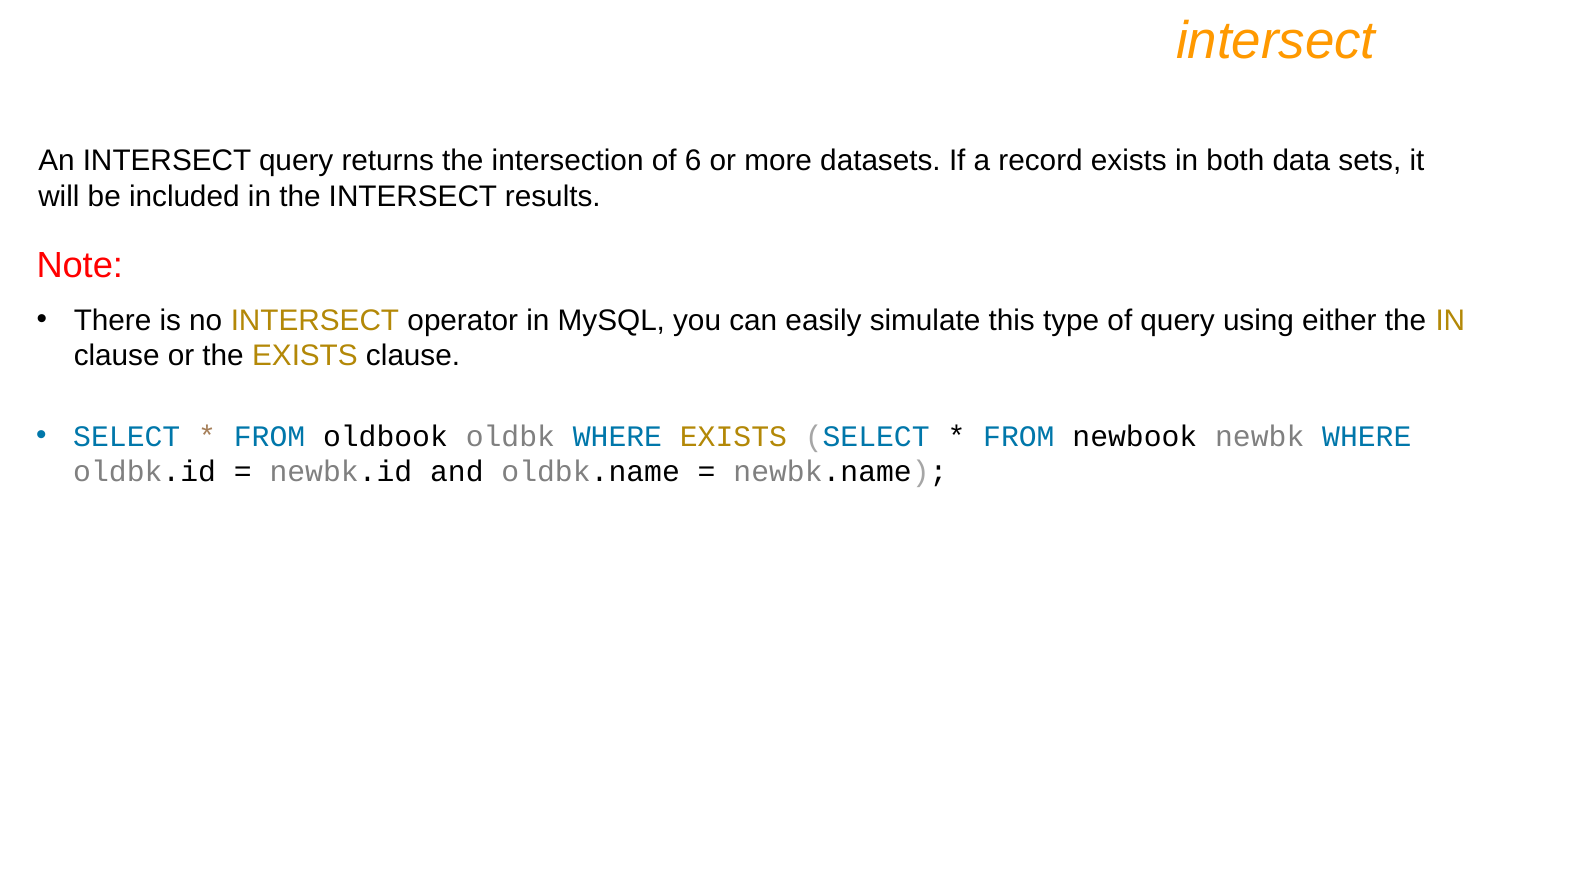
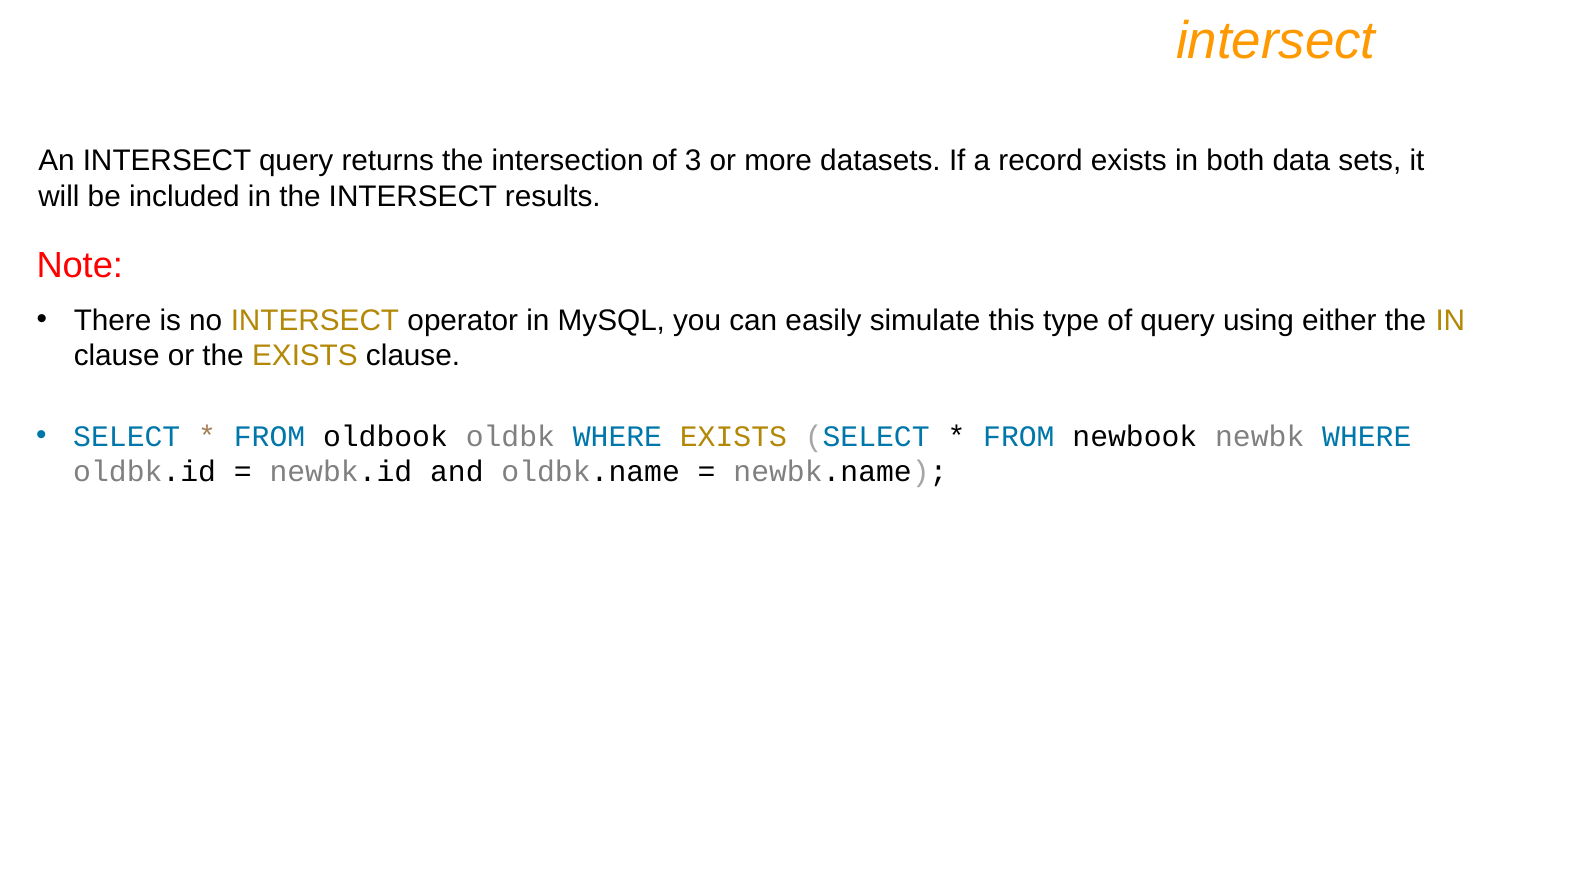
6: 6 -> 3 (693, 161)
